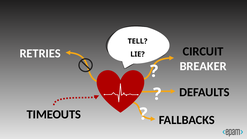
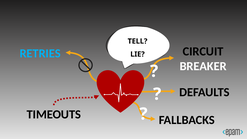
RETRIES colour: white -> light blue (40, 53)
